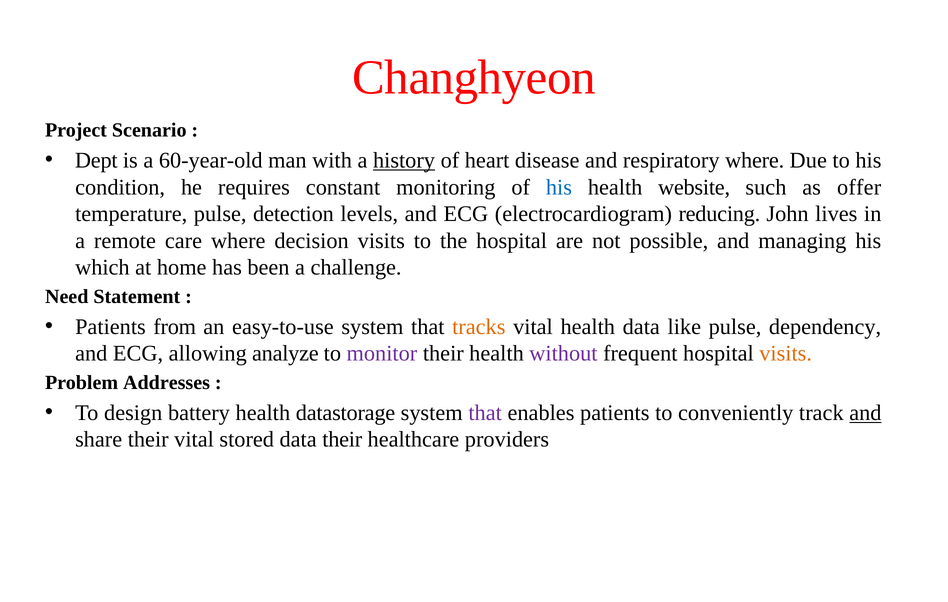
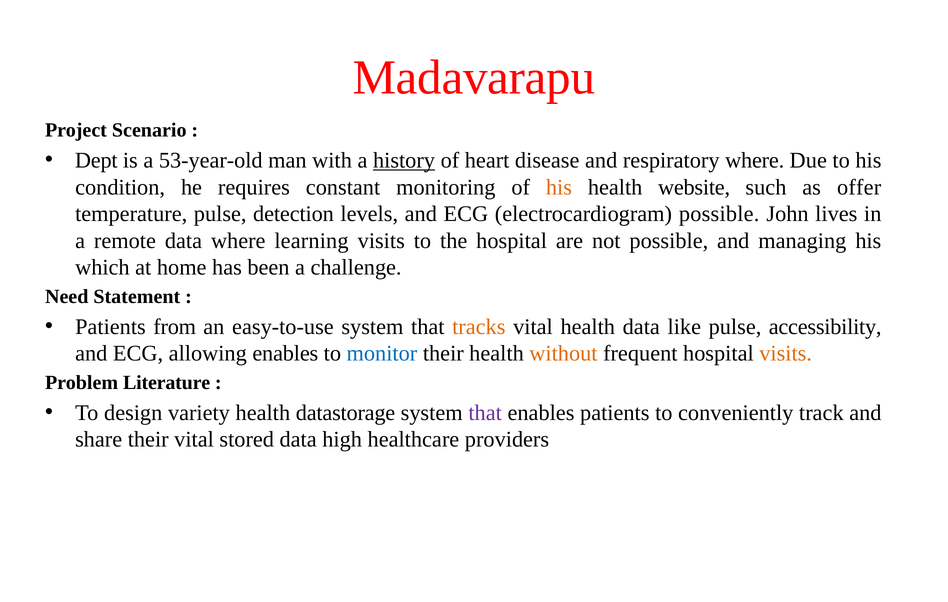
Changhyeon: Changhyeon -> Madavarapu (474, 78)
60-year-old: 60-year-old -> 53-year-old (211, 160)
his colour: blue -> orange (559, 187)
electrocardiogram reducing: reducing -> possible (719, 214)
remote care: care -> data (183, 241)
decision: decision -> learning (311, 241)
dependency: dependency -> accessibility (825, 327)
allowing analyze: analyze -> enables (285, 353)
monitor colour: purple -> blue (382, 353)
without colour: purple -> orange (563, 353)
Addresses: Addresses -> Literature (167, 383)
battery: battery -> variety (199, 413)
and underline: present -> none (865, 413)
data their: their -> high (342, 440)
